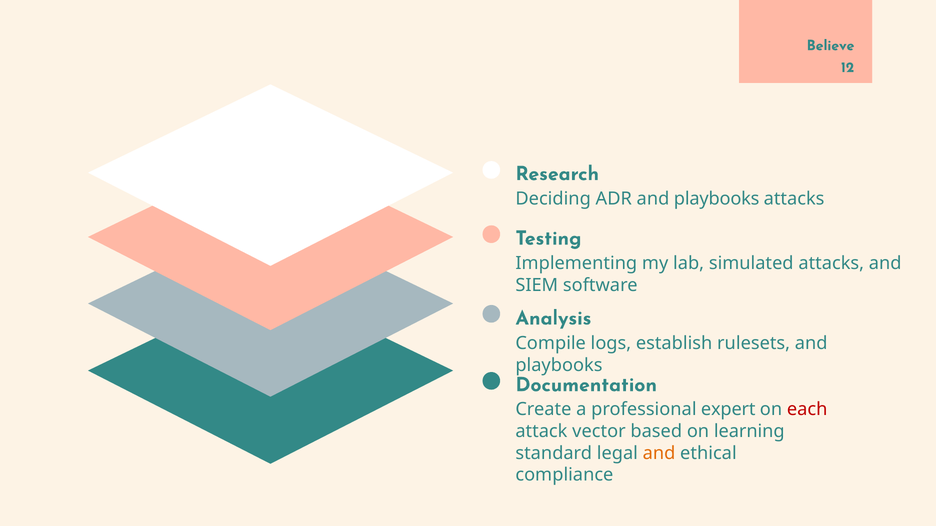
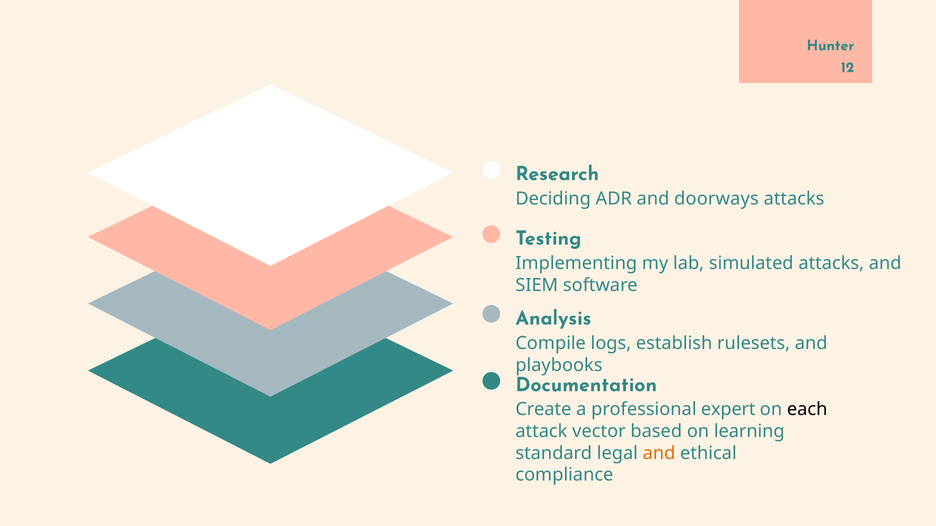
Believe: Believe -> Hunter (830, 46)
ADR and playbooks: playbooks -> doorways (716, 199)
each colour: red -> black (807, 410)
